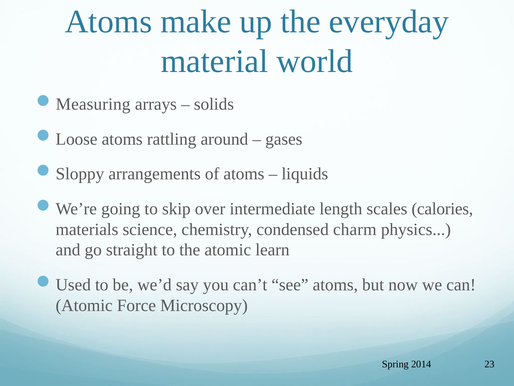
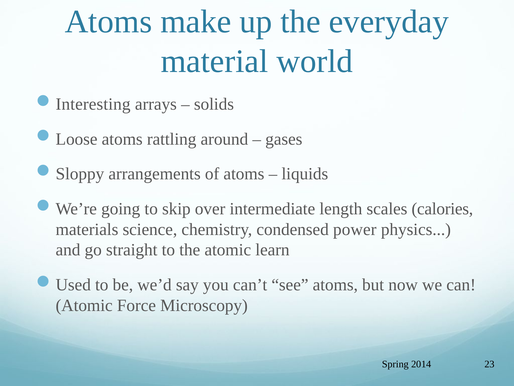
Measuring: Measuring -> Interesting (93, 104)
charm: charm -> power (355, 229)
